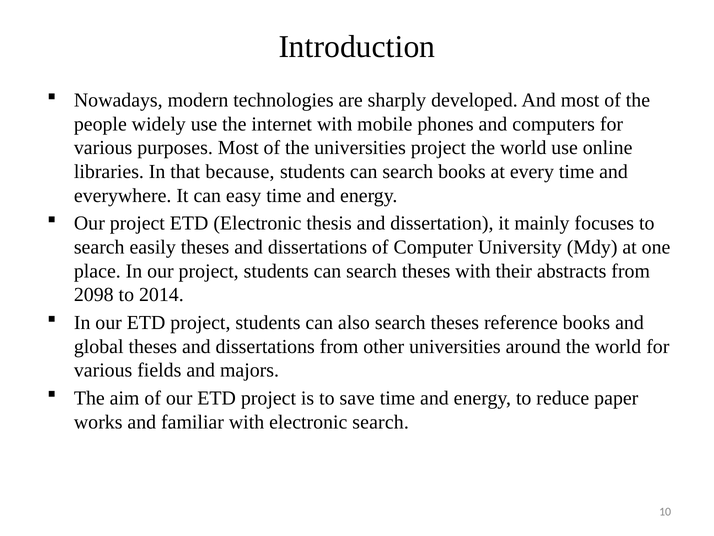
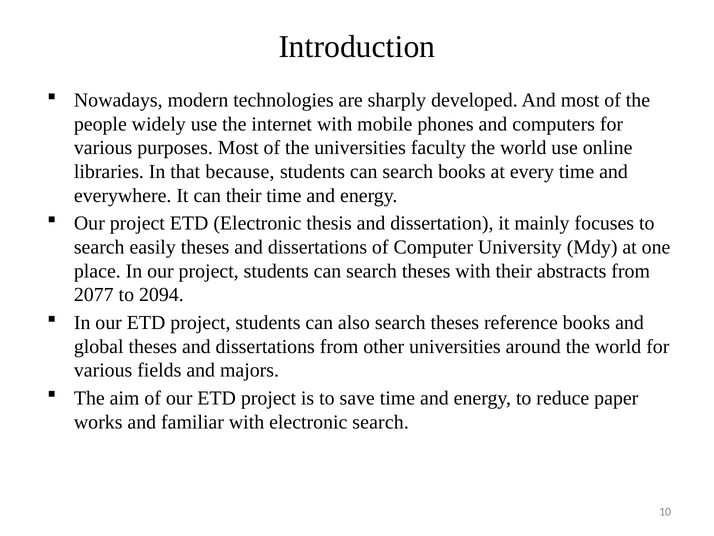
universities project: project -> faculty (438, 148)
can easy: easy -> their (244, 195)
2098: 2098 -> 2077 (94, 295)
2014: 2014 -> 2094 (161, 295)
